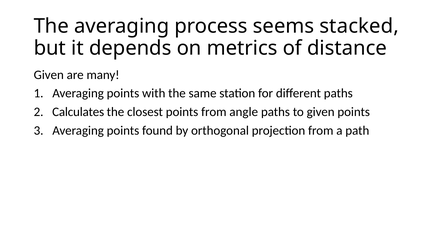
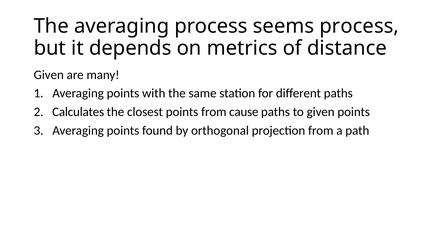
seems stacked: stacked -> process (359, 26)
angle: angle -> cause (244, 112)
